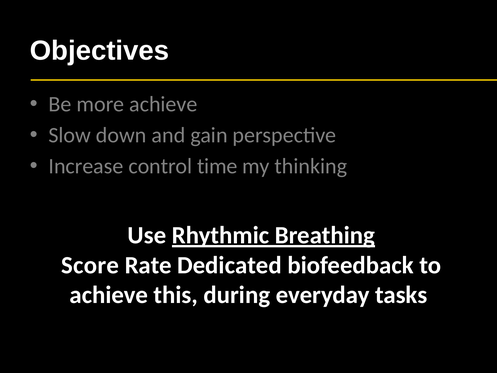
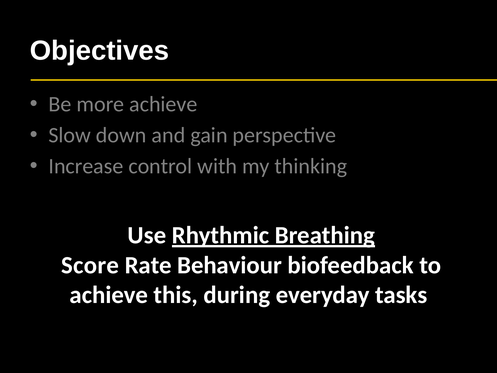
time: time -> with (217, 166)
Dedicated: Dedicated -> Behaviour (230, 265)
